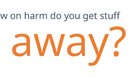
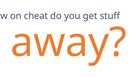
harm: harm -> cheat (36, 16)
